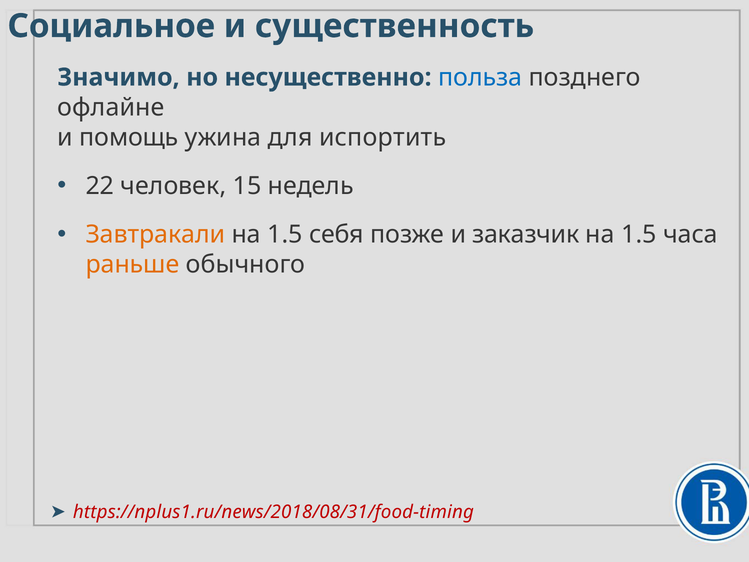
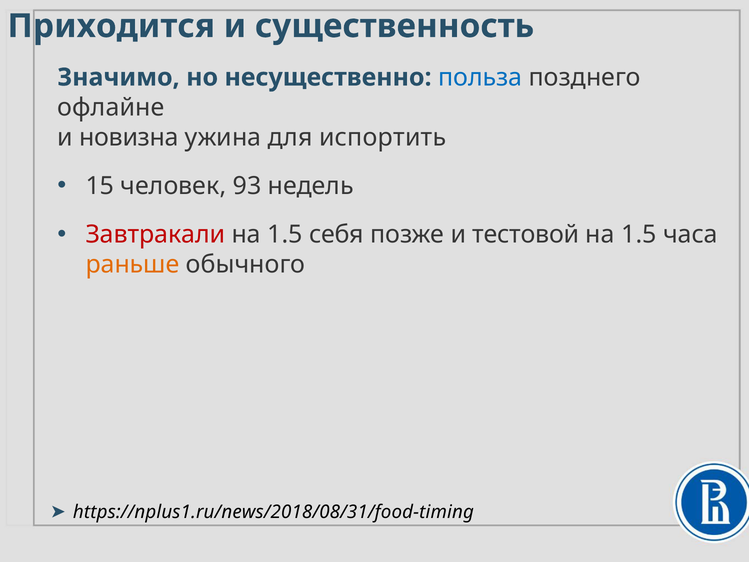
Социальное: Социальное -> Приходится (111, 26)
помощь: помощь -> новизна (129, 137)
22: 22 -> 15 (100, 186)
15: 15 -> 93 (247, 186)
Завтракали colour: orange -> red (155, 235)
заказчик: заказчик -> тестовой (526, 235)
https://nplus1.ru/news/2018/08/31/food-timing colour: red -> black (273, 512)
